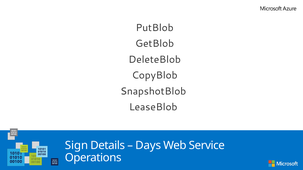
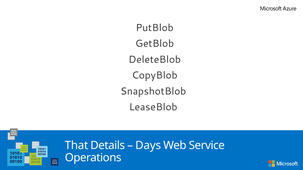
Sign: Sign -> That (76, 146)
